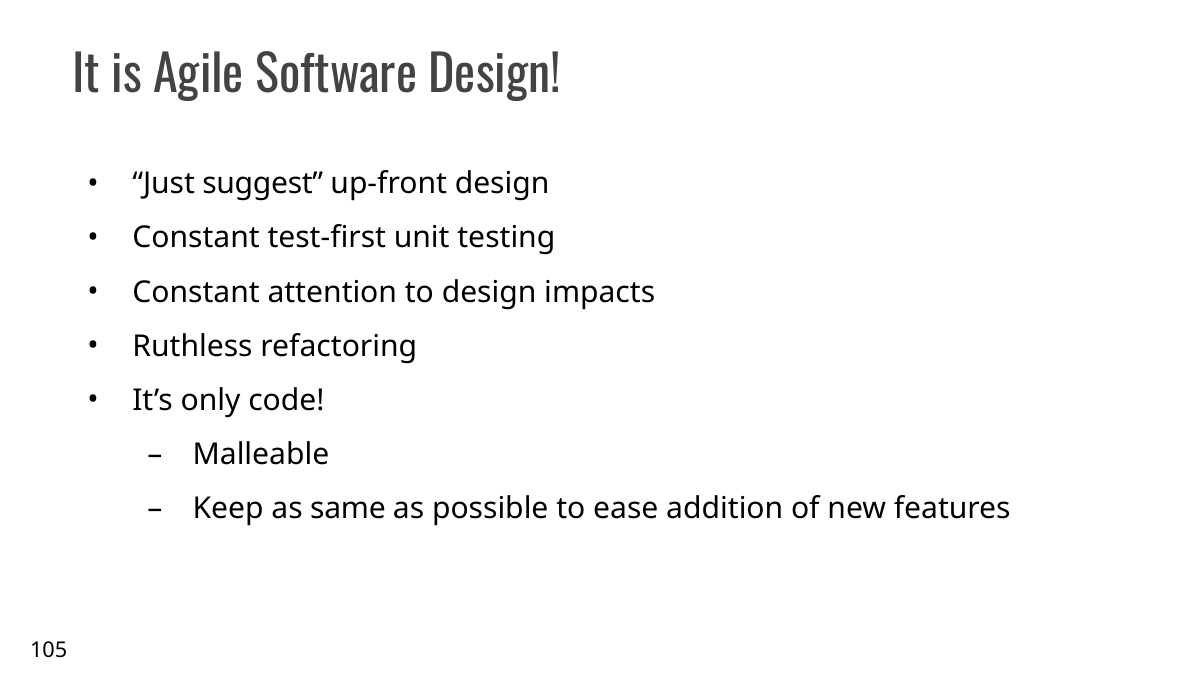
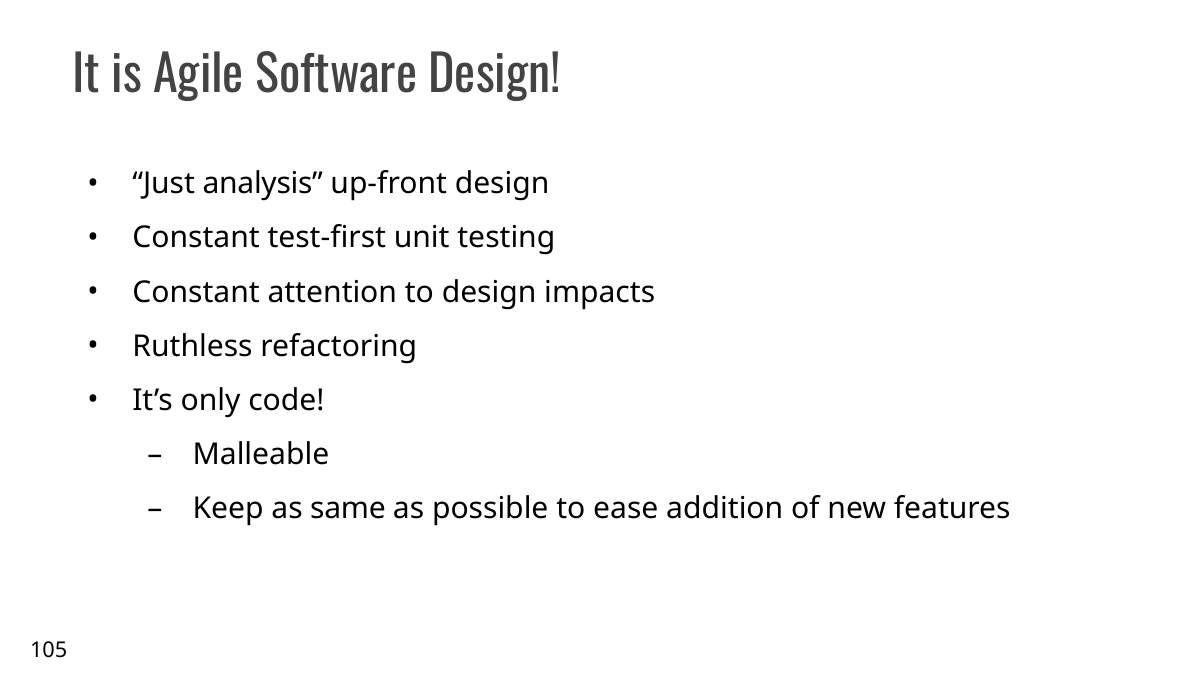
suggest: suggest -> analysis (263, 184)
